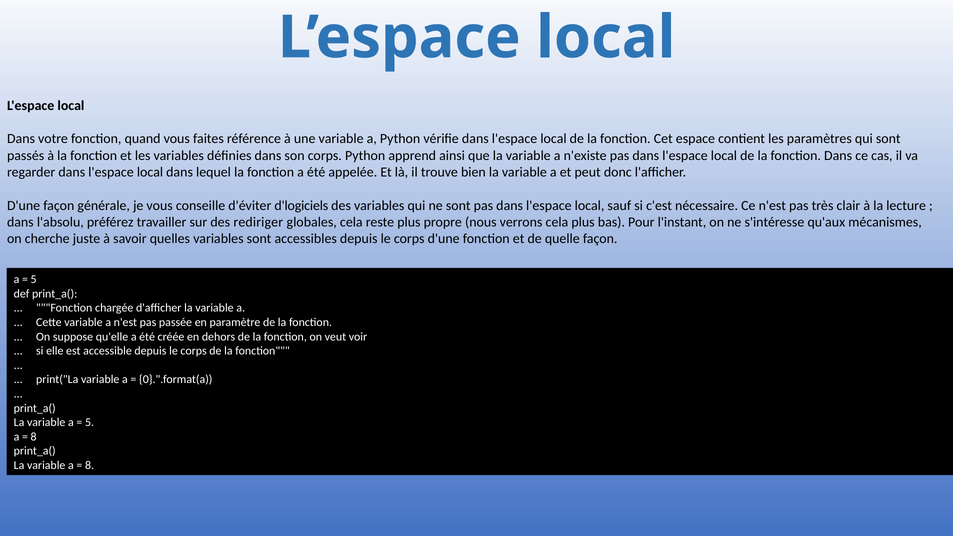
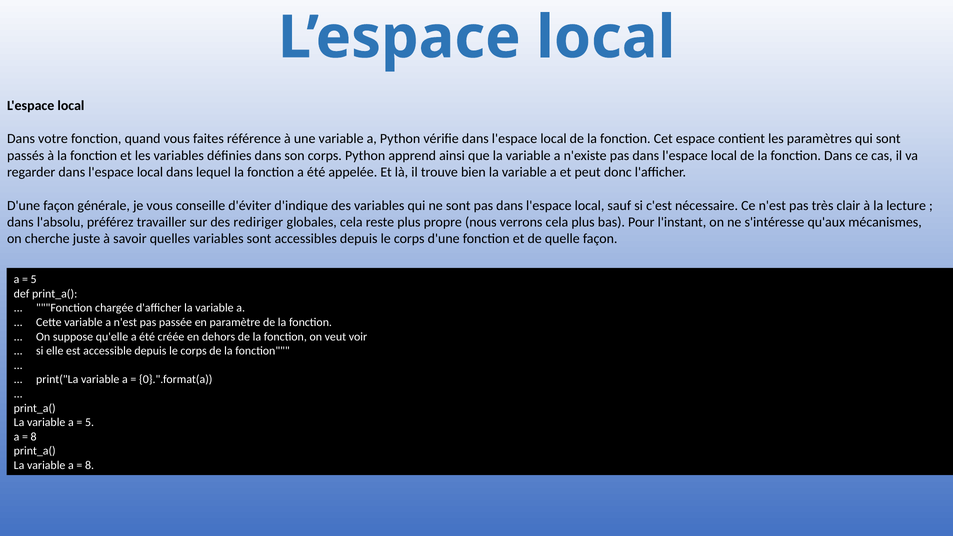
d'logiciels: d'logiciels -> d'indique (301, 206)
